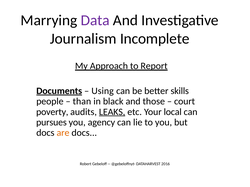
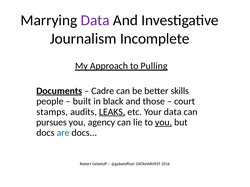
Report: Report -> Pulling (154, 66)
Using: Using -> Cadre (103, 91)
than: than -> built (82, 102)
poverty: poverty -> stamps (52, 112)
Your local: local -> data (173, 112)
you underline: none -> present (164, 123)
are colour: orange -> blue (63, 133)
